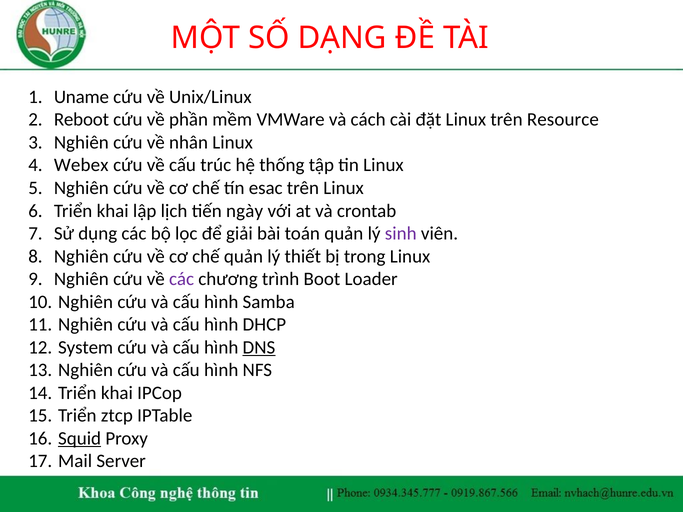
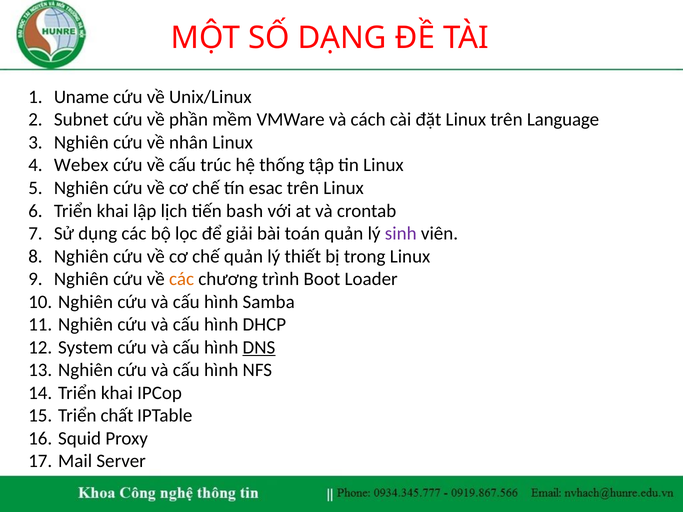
Reboot: Reboot -> Subnet (81, 120)
Resource: Resource -> Language (563, 120)
ngày: ngày -> bash (245, 211)
các colour: purple -> orange (182, 279)
ztcp: ztcp -> chất (117, 416)
Squid underline: present -> none (80, 439)
